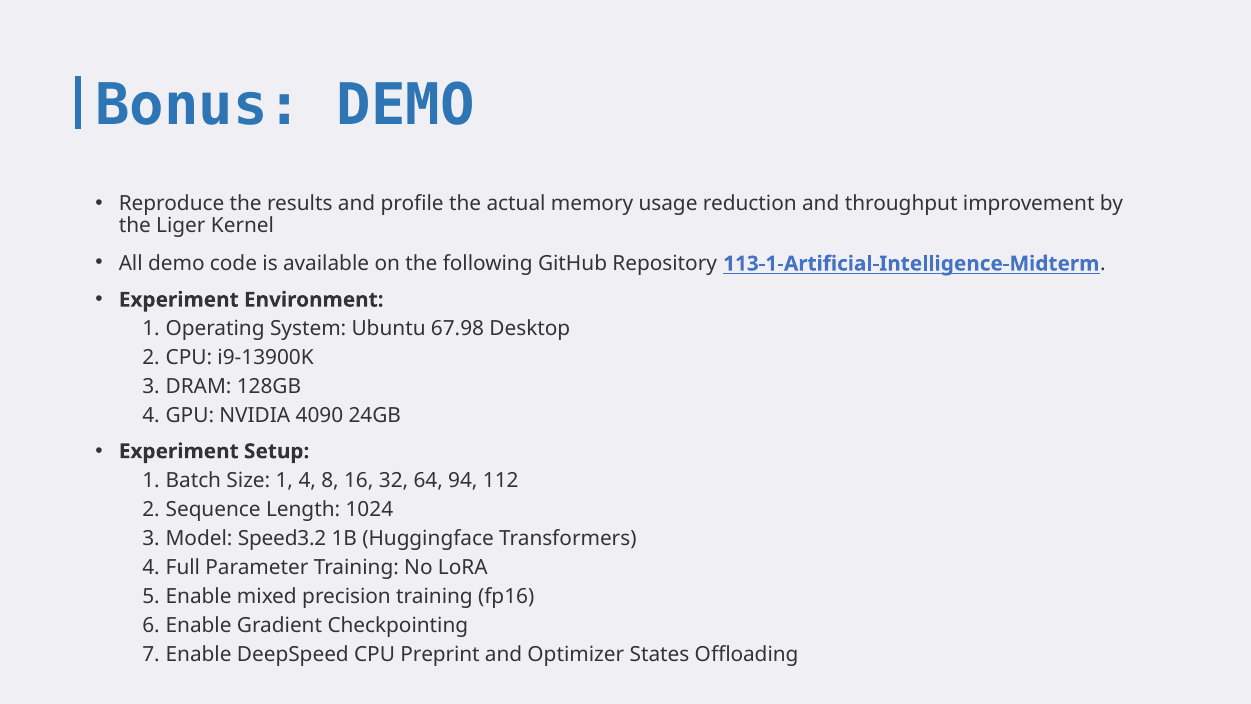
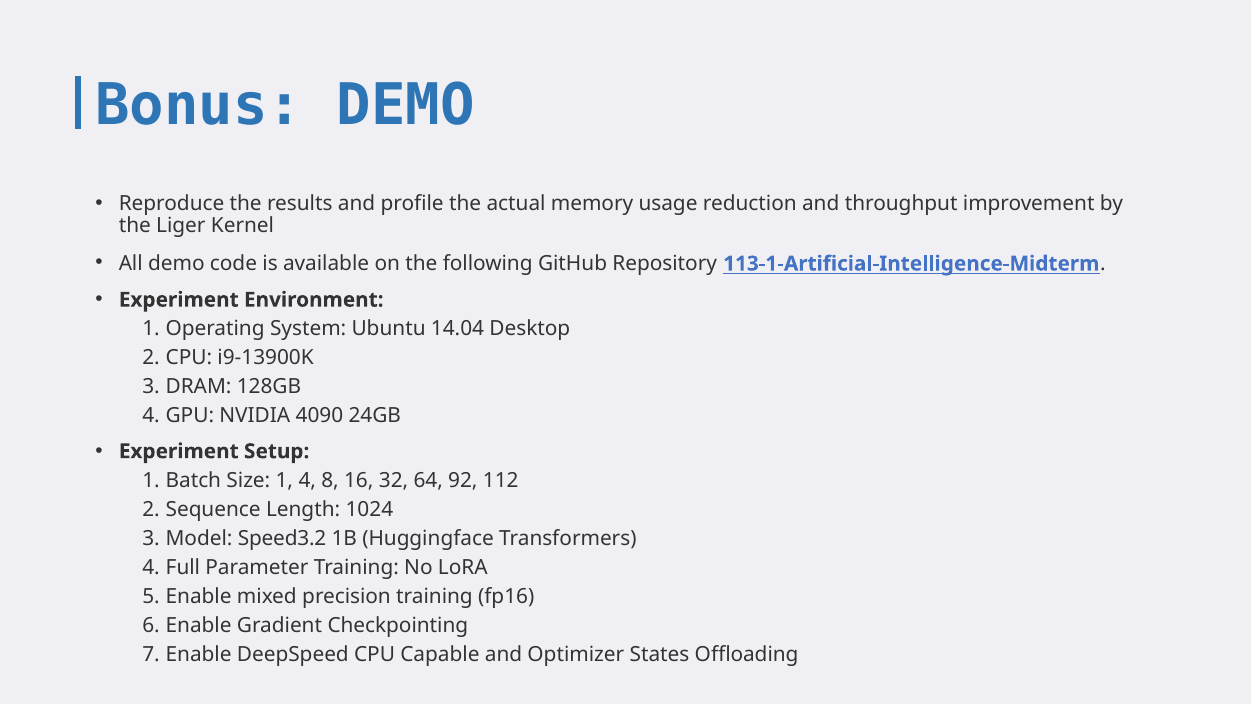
67.98: 67.98 -> 14.04 (457, 329)
94: 94 -> 92 (463, 480)
Preprint: Preprint -> Capable (440, 654)
